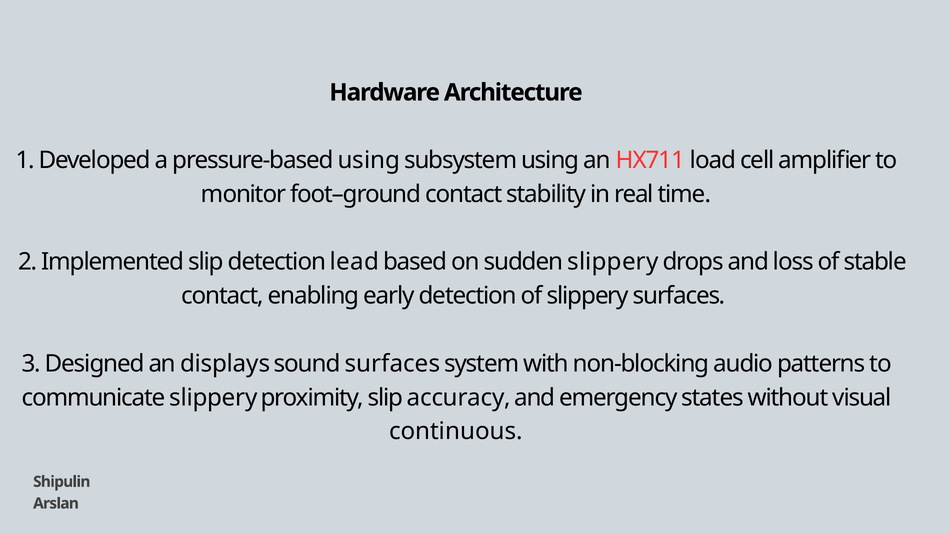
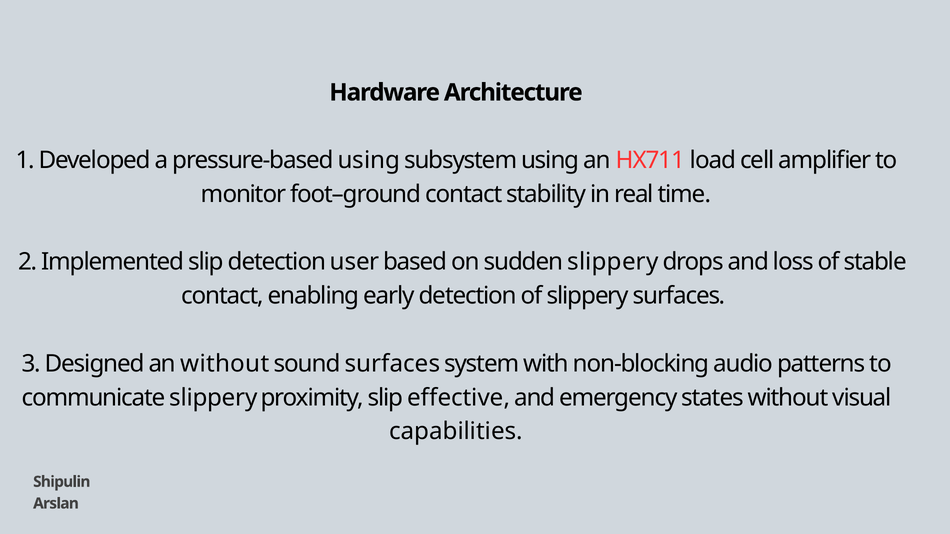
lead: lead -> user (355, 262)
an displays: displays -> without (225, 364)
accuracy: accuracy -> effective (459, 398)
continuous: continuous -> capabilities (456, 432)
